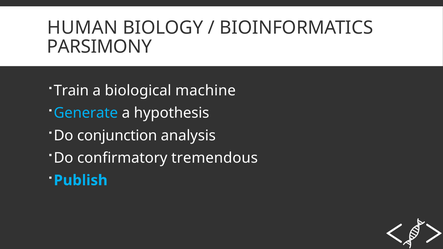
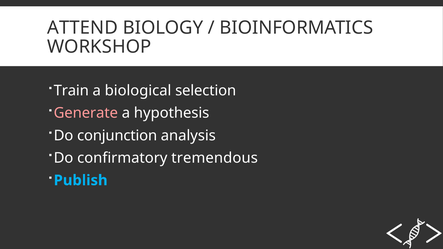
HUMAN: HUMAN -> ATTEND (83, 28)
PARSIMONY: PARSIMONY -> WORKSHOP (99, 47)
machine: machine -> selection (206, 91)
Generate colour: light blue -> pink (86, 113)
